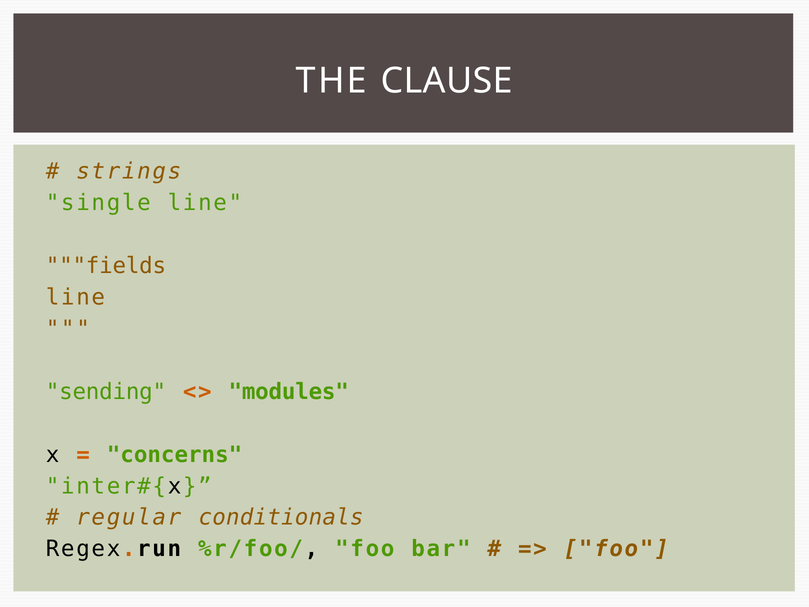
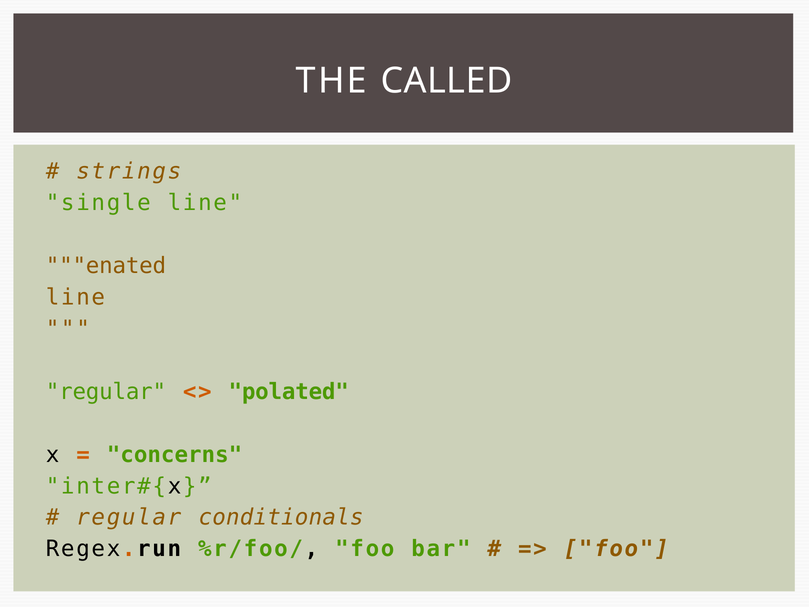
CLAUSE: CLAUSE -> CALLED (447, 81)
fields: fields -> enated (106, 266)
sending: sending -> regular (106, 391)
modules: modules -> polated (289, 391)
